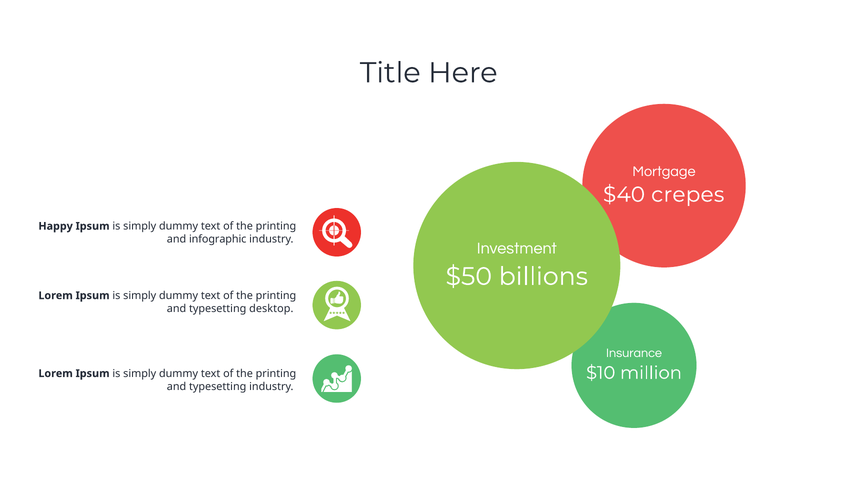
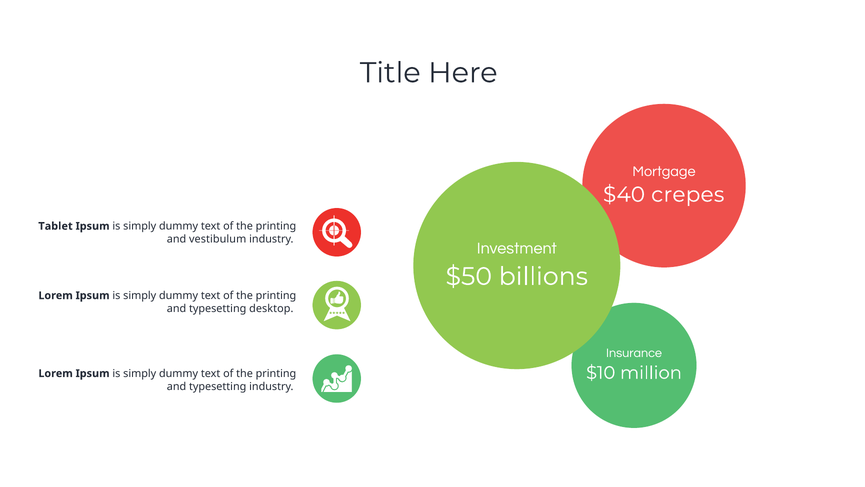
Happy: Happy -> Tablet (56, 226)
infographic: infographic -> vestibulum (218, 239)
